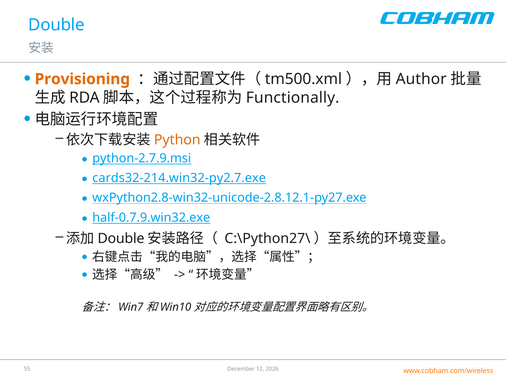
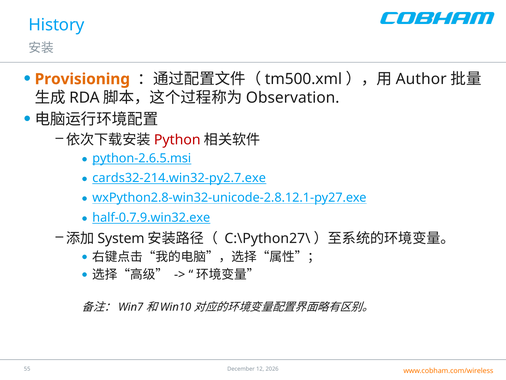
Double: Double -> History (56, 25)
Functionally: Functionally -> Observation (293, 98)
Python colour: orange -> red (177, 140)
python-2.7.9.msi: python-2.7.9.msi -> python-2.6.5.msi (142, 158)
Double: Double -> System (121, 238)
